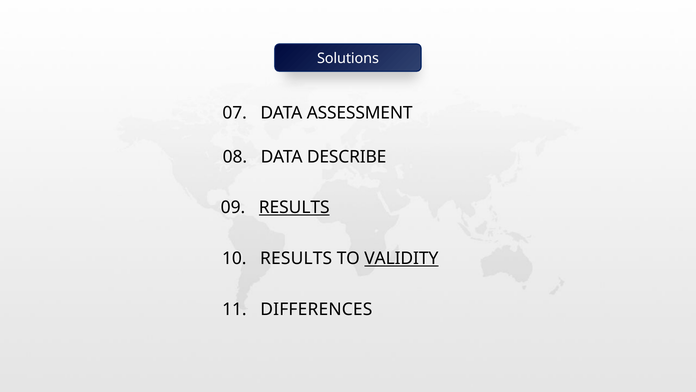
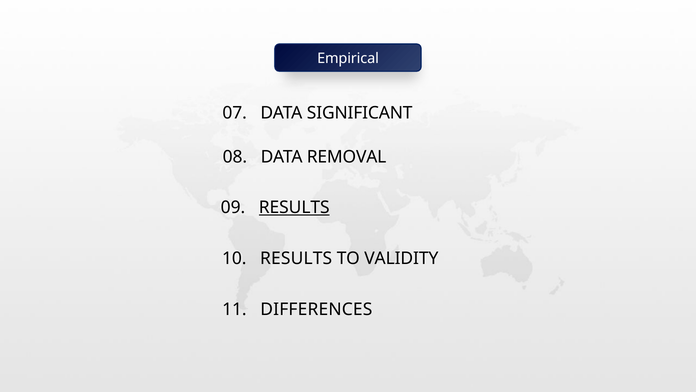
Solutions: Solutions -> Empirical (348, 59)
ASSESSMENT: ASSESSMENT -> SIGNIFICANT (360, 113)
DESCRIBE: DESCRIBE -> REMOVAL (347, 157)
VALIDITY underline: present -> none (401, 258)
